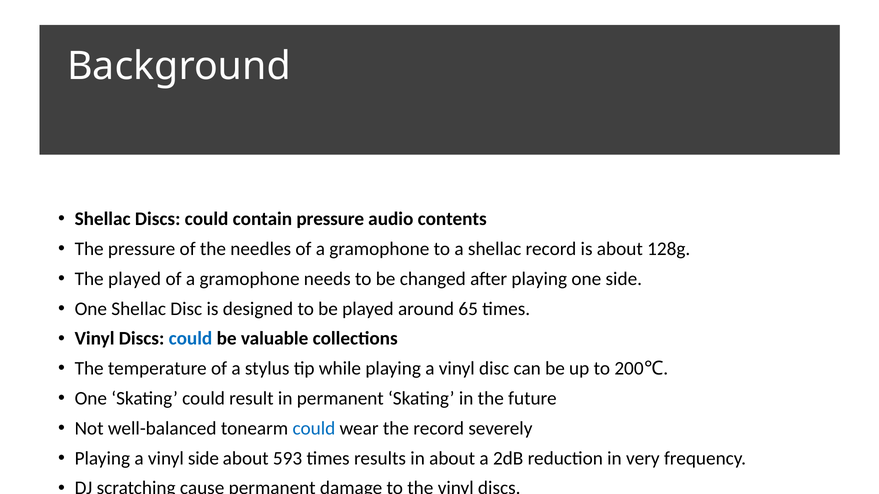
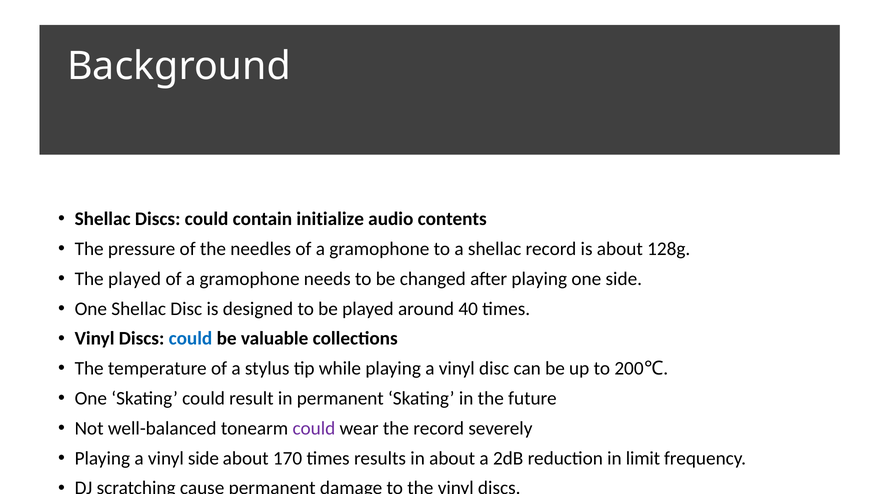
contain pressure: pressure -> initialize (330, 219)
65: 65 -> 40 (468, 309)
could colour: blue -> purple (314, 429)
593: 593 -> 170 (288, 459)
very: very -> limit (643, 459)
